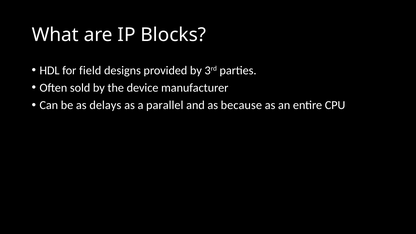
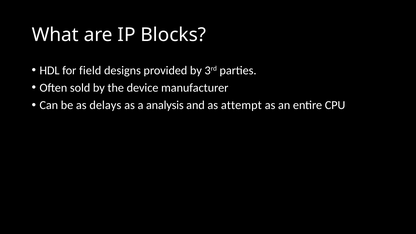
parallel: parallel -> analysis (165, 105)
because: because -> attempt (241, 105)
